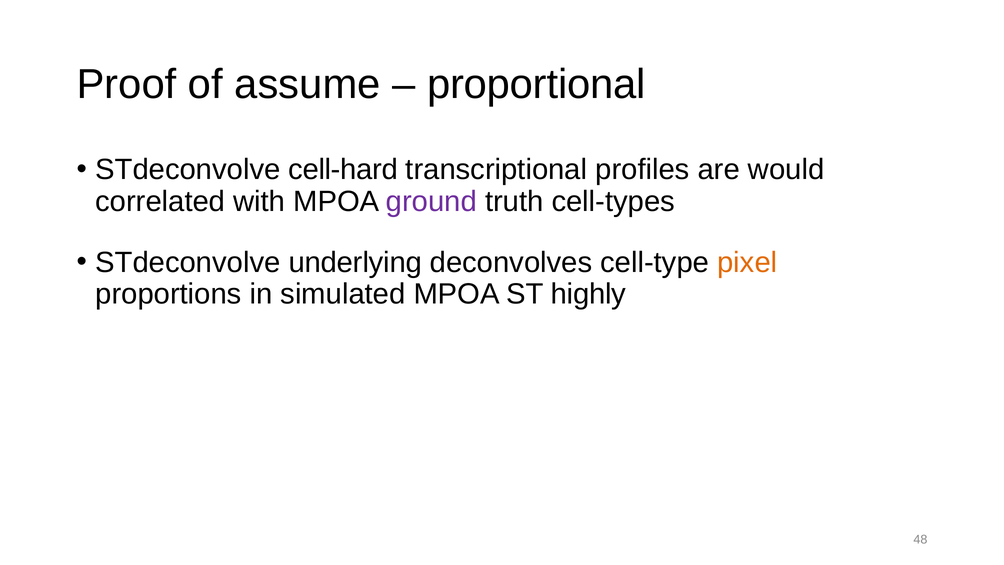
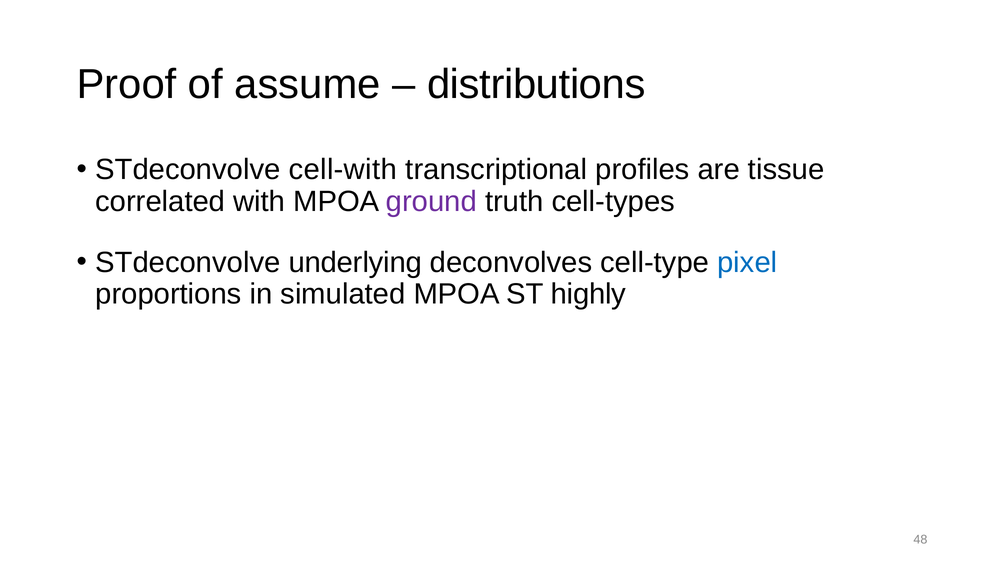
proportional: proportional -> distributions (536, 84)
cell-hard: cell-hard -> cell-with (343, 170)
would: would -> tissue (786, 170)
pixel colour: orange -> blue (747, 262)
